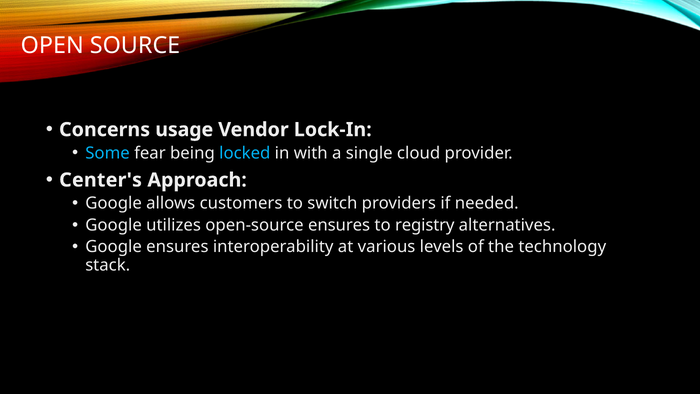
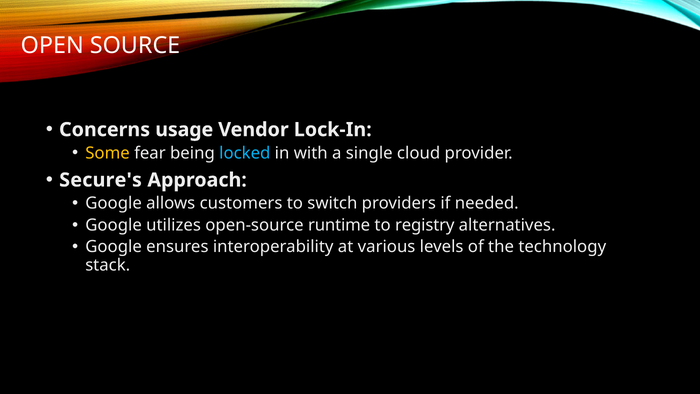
Some colour: light blue -> yellow (108, 153)
Center's: Center's -> Secure's (101, 180)
open-source ensures: ensures -> runtime (339, 225)
